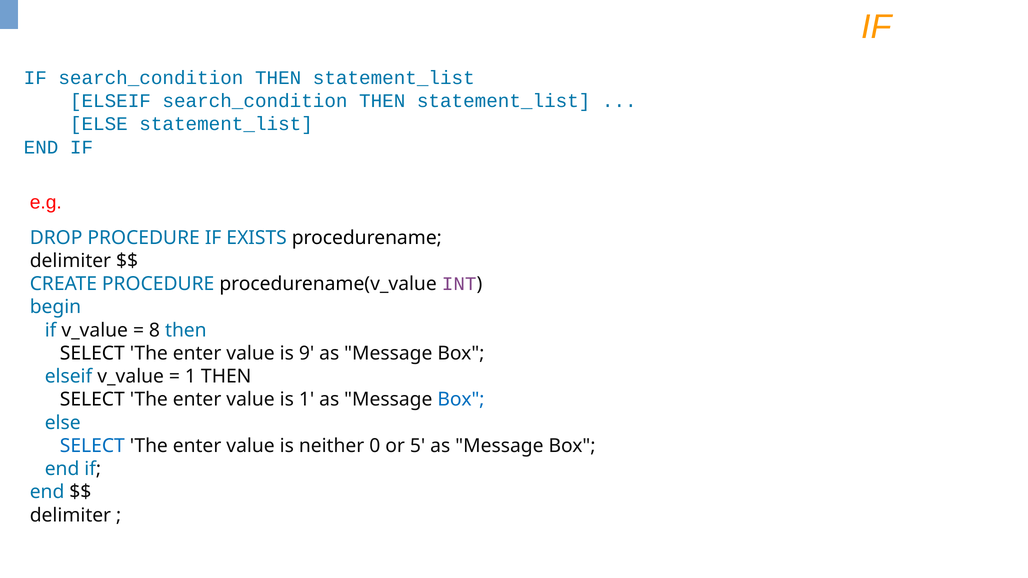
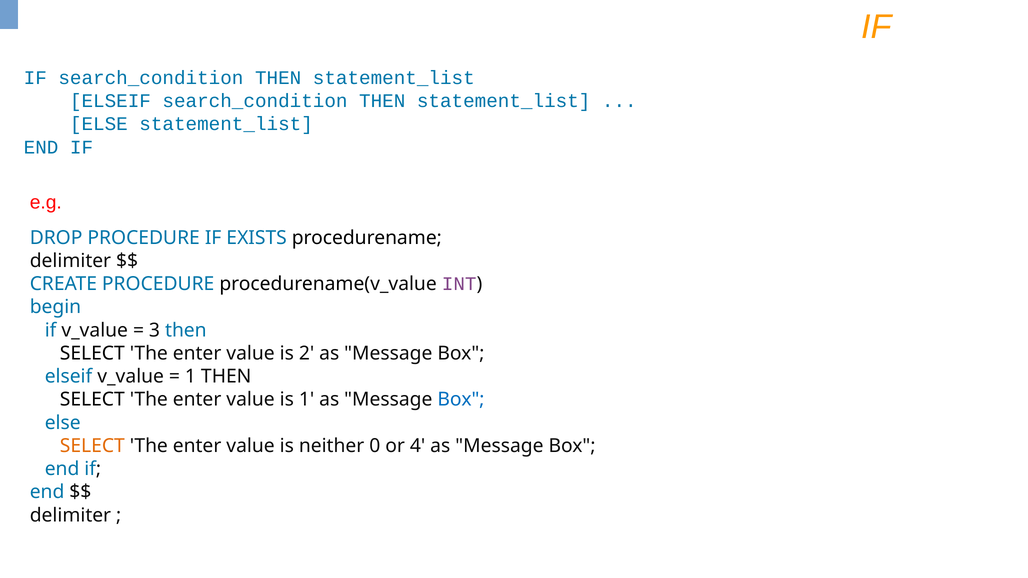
8: 8 -> 3 (154, 330)
9: 9 -> 2 (307, 353)
SELECT colour: blue -> orange (92, 446)
5: 5 -> 4 (418, 446)
